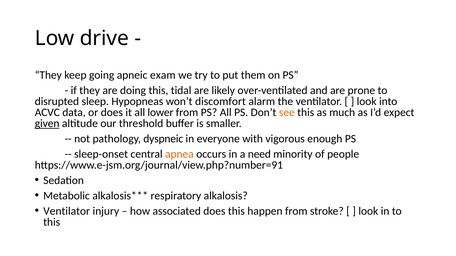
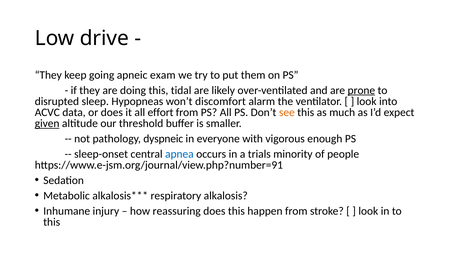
prone underline: none -> present (361, 90)
lower: lower -> effort (161, 113)
apnea colour: orange -> blue (179, 154)
need: need -> trials (259, 154)
Ventilator: Ventilator -> Inhumane (67, 212)
associated: associated -> reassuring (177, 212)
